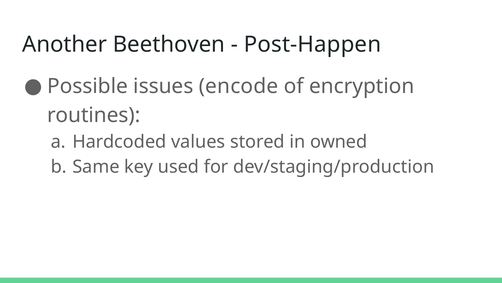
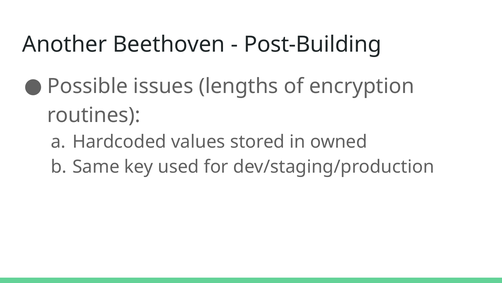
Post-Happen: Post-Happen -> Post-Building (313, 44)
encode: encode -> lengths (239, 86)
